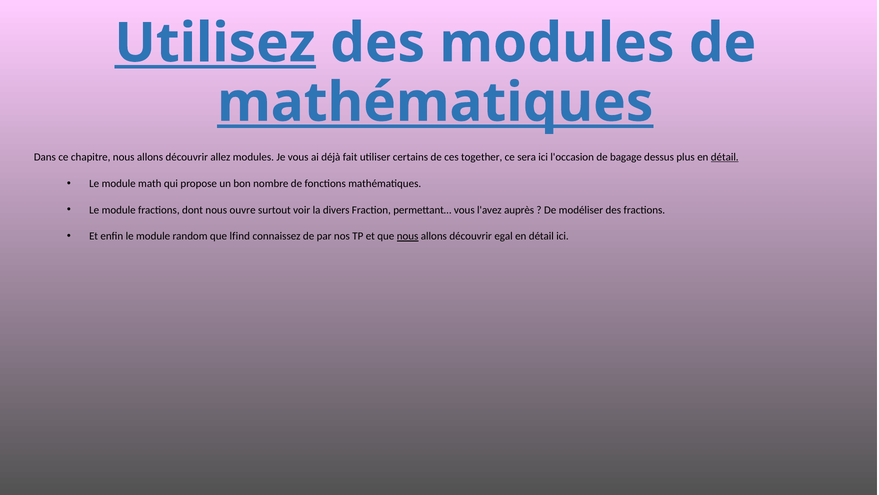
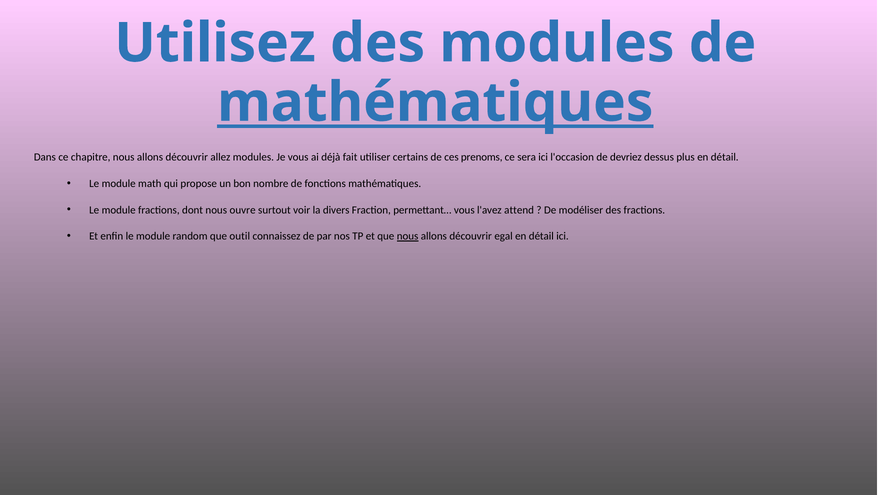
Utilisez underline: present -> none (215, 43)
together: together -> prenoms (482, 157)
bagage: bagage -> devriez (626, 157)
détail underline: present -> none (725, 157)
auprès: auprès -> attend (519, 210)
lfind: lfind -> outil (240, 236)
